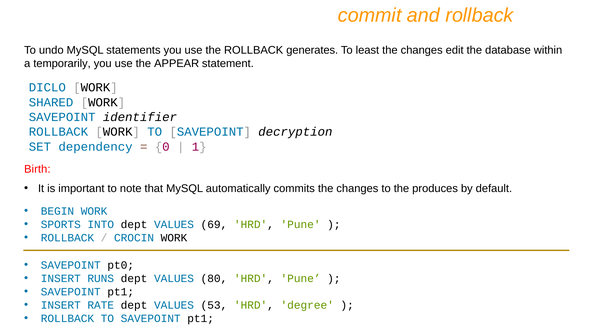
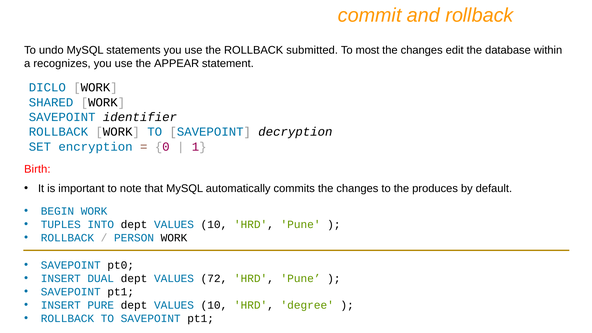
generates: generates -> submitted (312, 50)
least: least -> most (367, 50)
temporarily: temporarily -> recognizes (62, 64)
dependency: dependency -> encryption (96, 147)
SPORTS: SPORTS -> TUPLES (61, 224)
INTO dept VALUES 69: 69 -> 10 (214, 224)
CROCIN: CROCIN -> PERSON (134, 238)
RUNS: RUNS -> DUAL (101, 279)
80: 80 -> 72 (214, 279)
RATE: RATE -> PURE (101, 305)
53: 53 -> 10 (214, 305)
